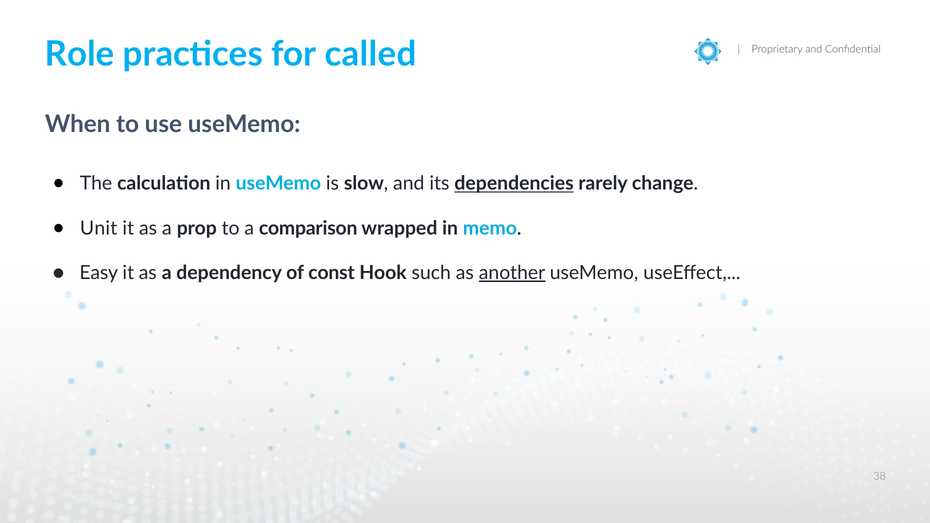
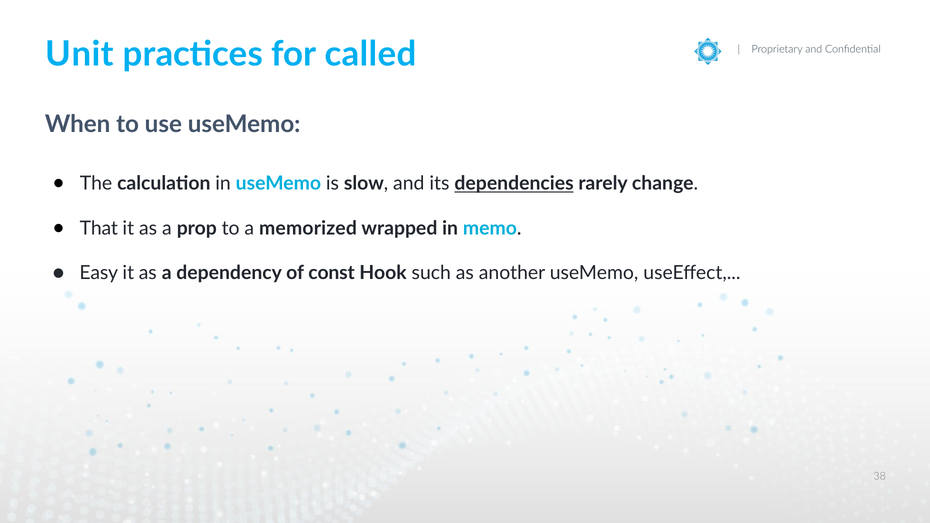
Role: Role -> Unit (80, 54)
Unit: Unit -> That (99, 228)
comparison: comparison -> memorized (308, 228)
another underline: present -> none (512, 273)
